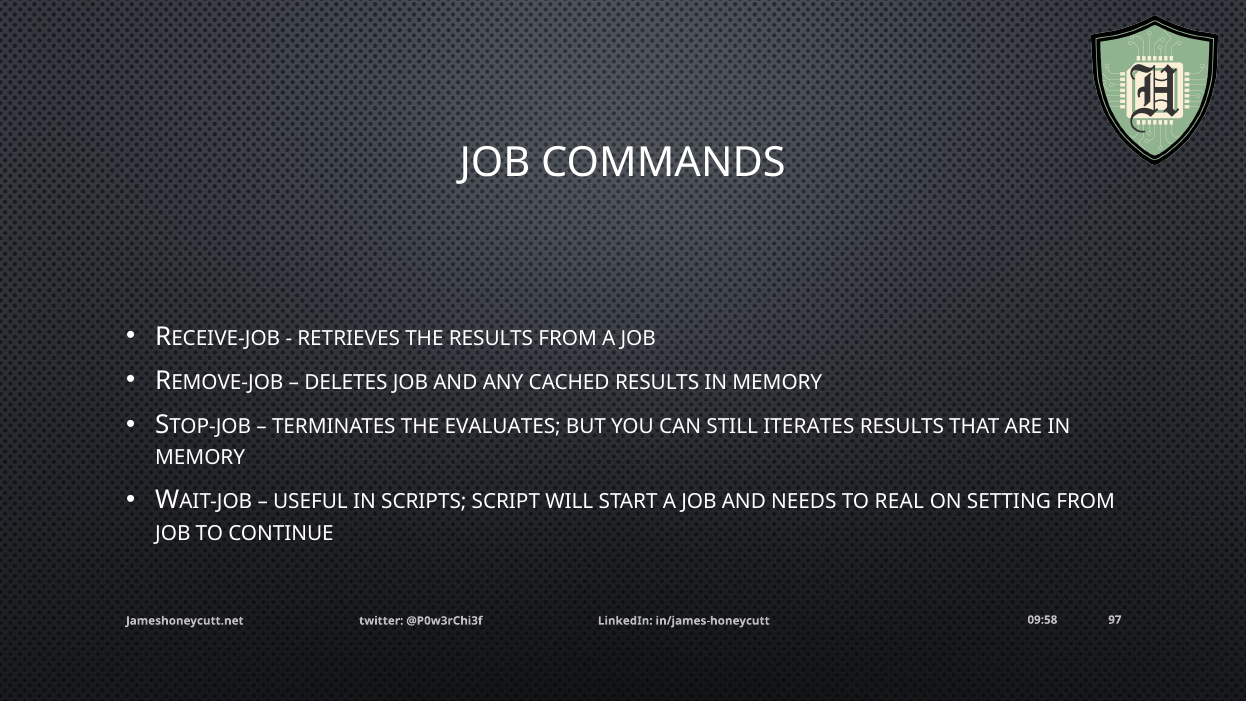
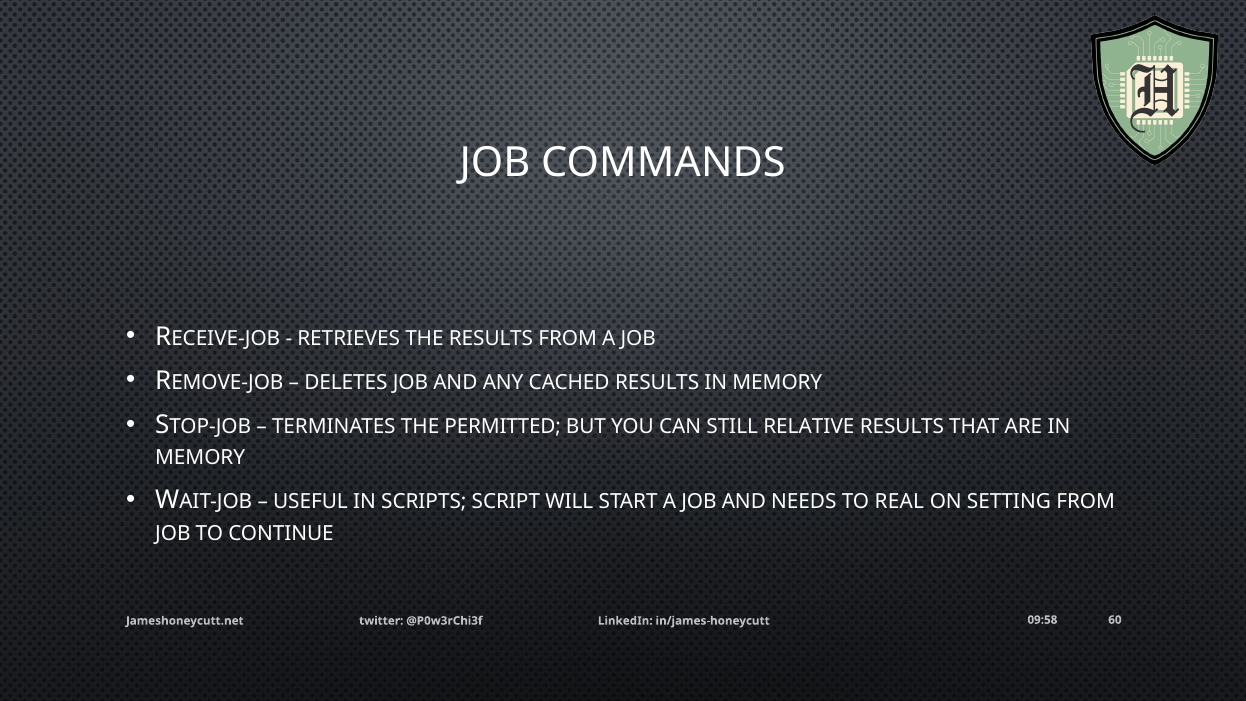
EVALUATES: EVALUATES -> PERMITTED (503, 427)
ITERATES: ITERATES -> RELATIVE (809, 427)
97: 97 -> 60 (1115, 620)
